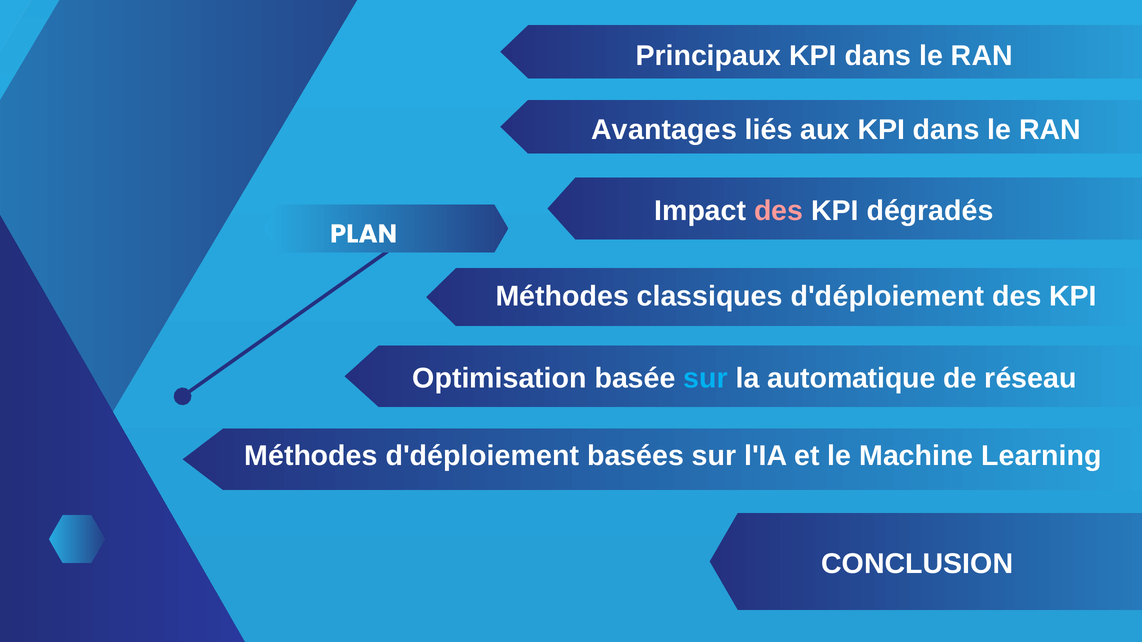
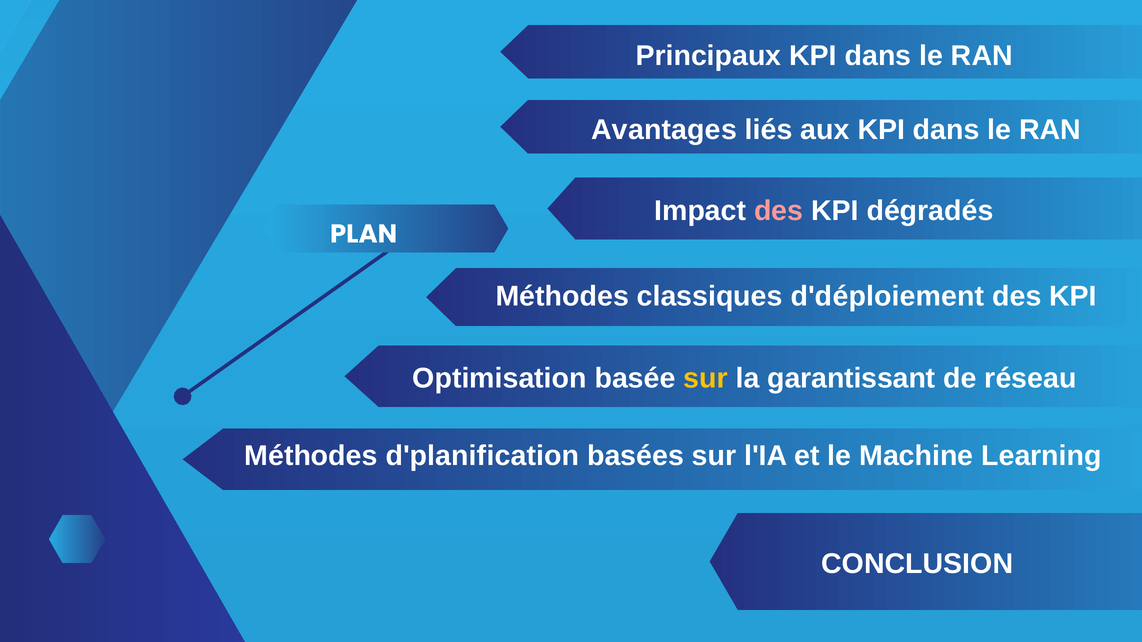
sur colour: light blue -> yellow (706, 378)
automatique: automatique -> garantissant (851, 378)
Méthodes d'déploiement: d'déploiement -> d'planification (482, 456)
